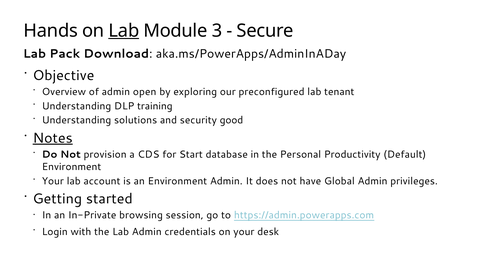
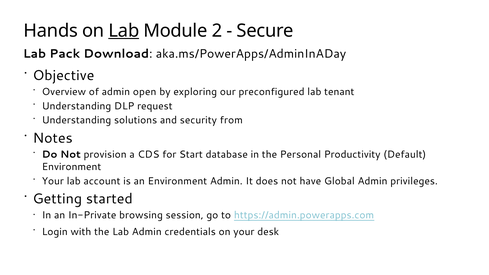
3: 3 -> 2 (217, 31)
training: training -> request (155, 106)
good: good -> from (231, 120)
Notes underline: present -> none (53, 138)
